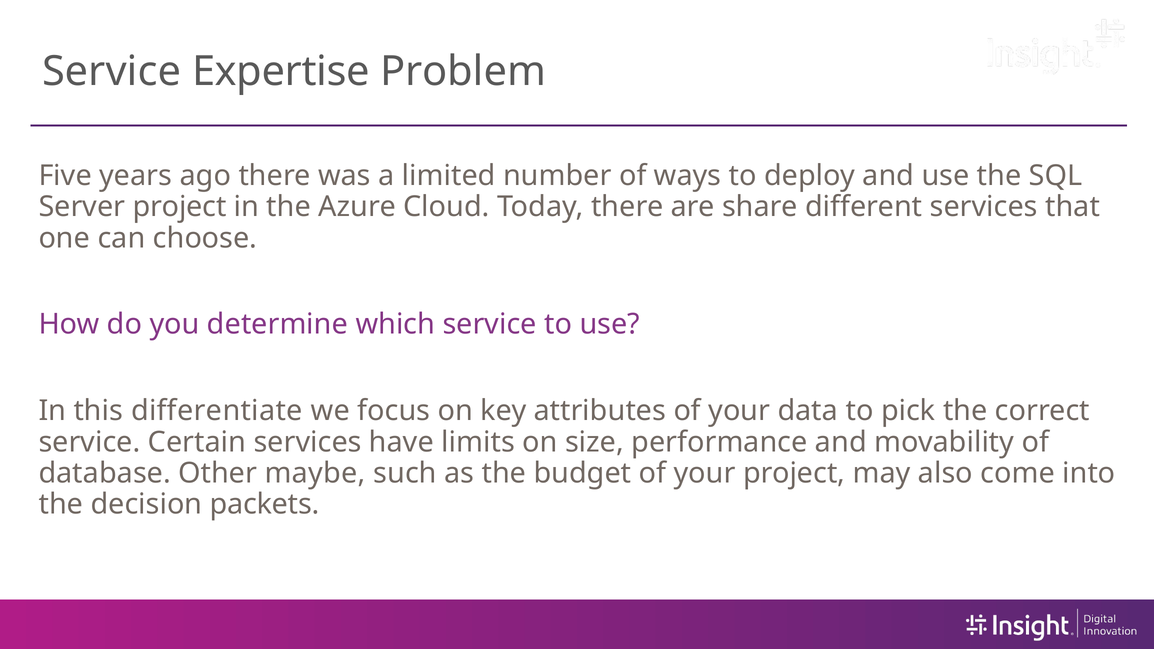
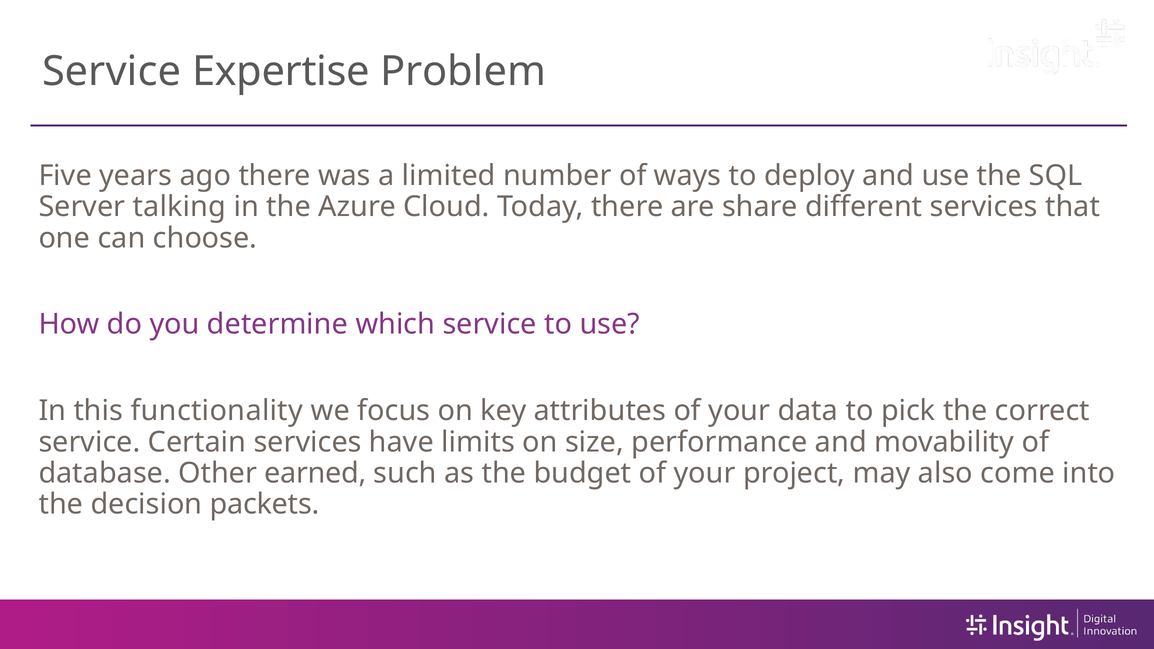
Server project: project -> talking (179, 207)
differentiate: differentiate -> functionality (217, 411)
maybe: maybe -> earned (315, 473)
